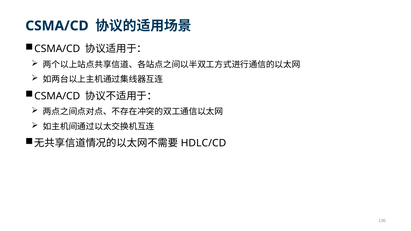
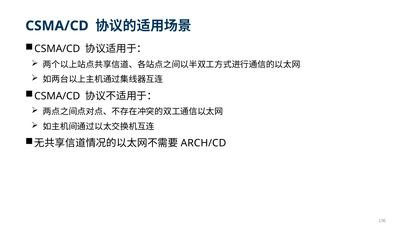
HDLC/CD: HDLC/CD -> ARCH/CD (203, 143)
